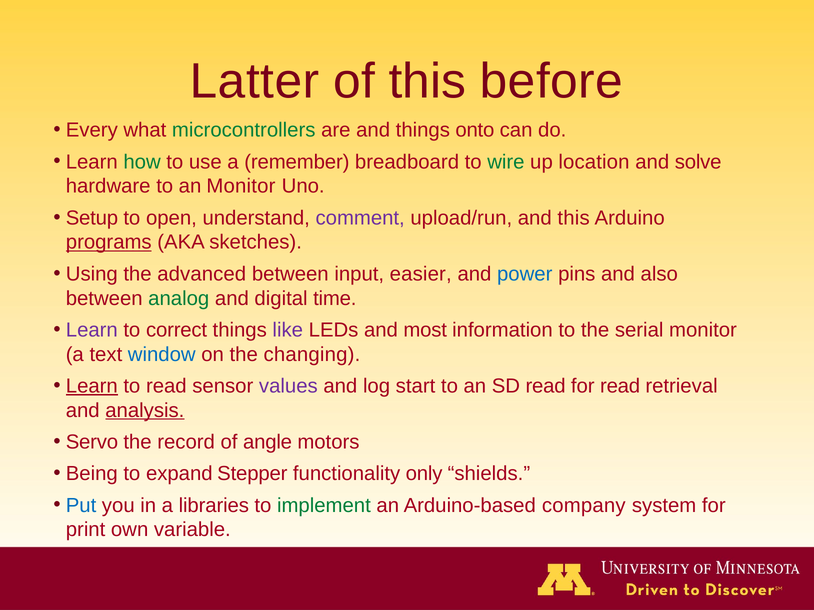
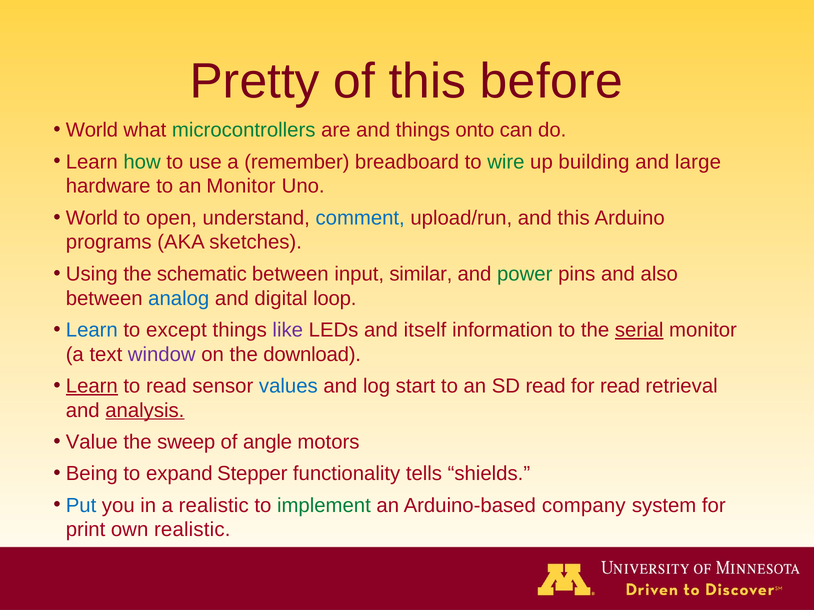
Latter: Latter -> Pretty (255, 81)
Every: Every -> World (92, 130)
location: location -> building (594, 162)
solve: solve -> large (698, 162)
Setup: Setup -> World (92, 218)
comment colour: purple -> blue (360, 218)
programs underline: present -> none (109, 242)
advanced: advanced -> schematic (202, 274)
easier: easier -> similar (421, 274)
power colour: blue -> green (525, 274)
analog colour: green -> blue (179, 299)
time: time -> loop (335, 299)
Learn colour: purple -> blue (92, 330)
correct: correct -> except (176, 330)
most: most -> itself (425, 330)
serial underline: none -> present (639, 330)
window colour: blue -> purple (162, 355)
changing: changing -> download (312, 355)
values colour: purple -> blue (288, 386)
Servo: Servo -> Value (92, 442)
record: record -> sweep (186, 442)
only: only -> tells (424, 474)
a libraries: libraries -> realistic (214, 506)
own variable: variable -> realistic (192, 530)
